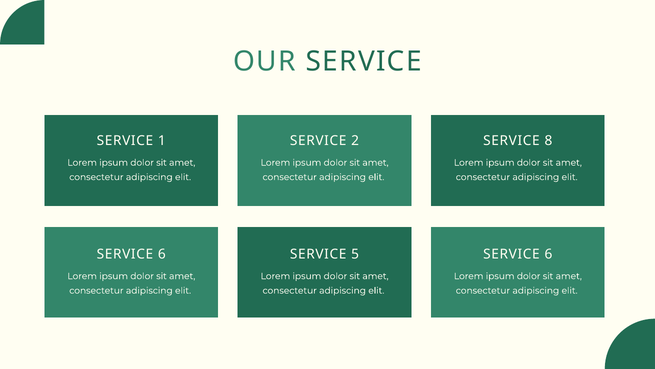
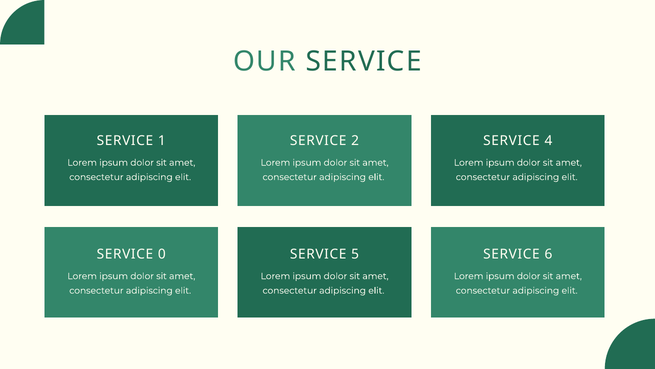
8: 8 -> 4 (548, 140)
6: 6 -> 0 (162, 254)
